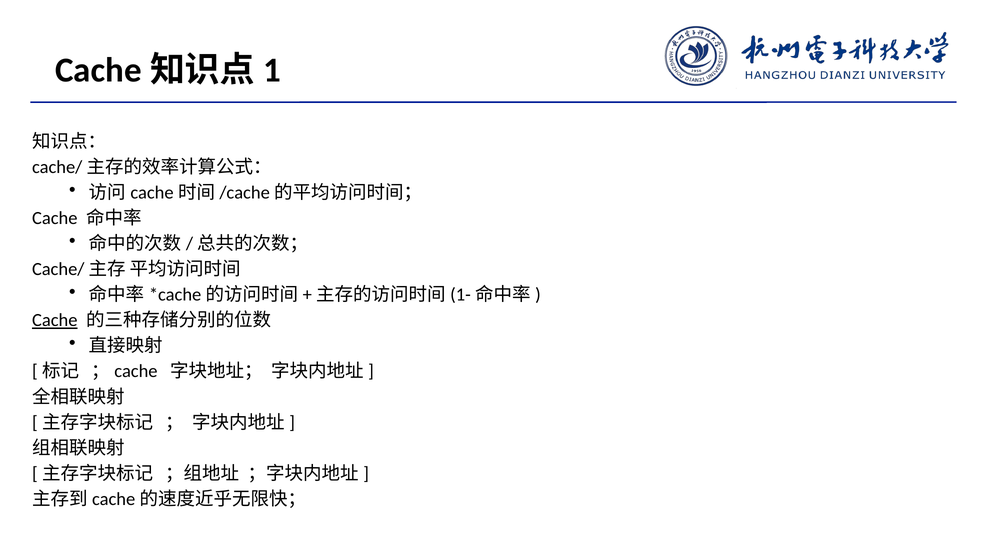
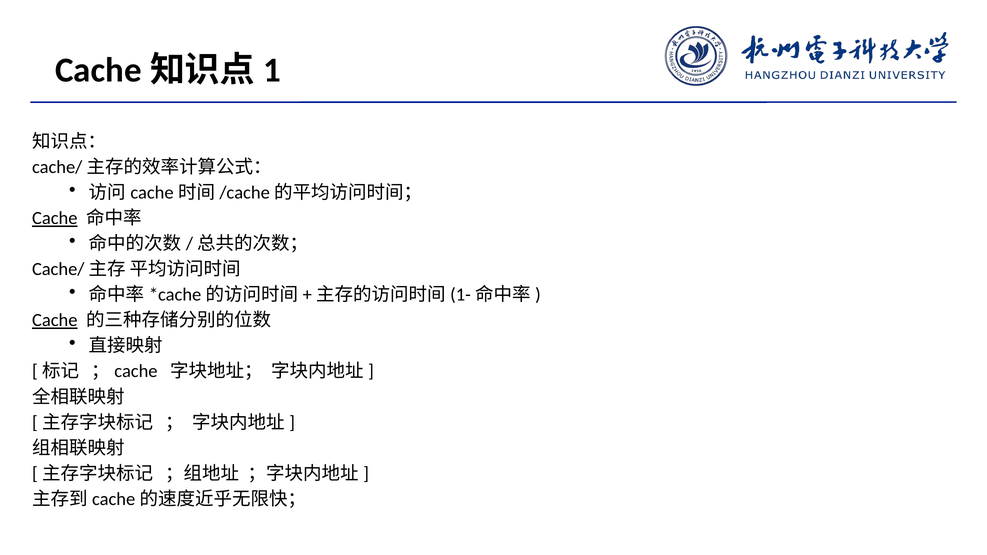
Cache underline: none -> present (55, 218)
